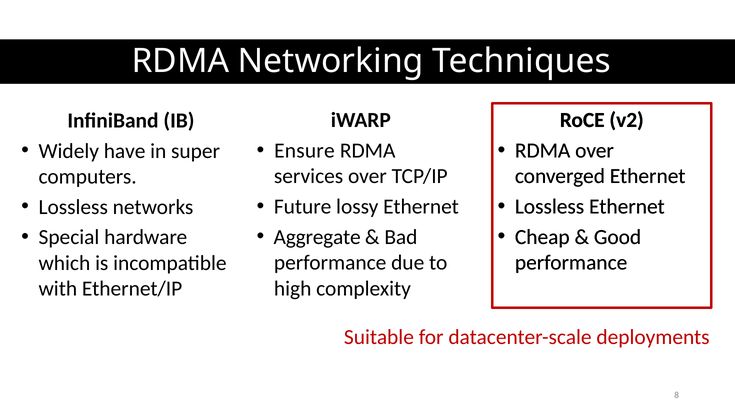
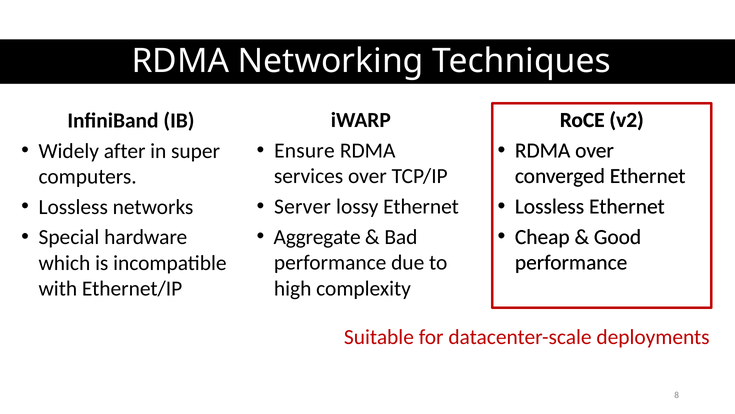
have: have -> after (125, 151)
Future: Future -> Server (303, 206)
